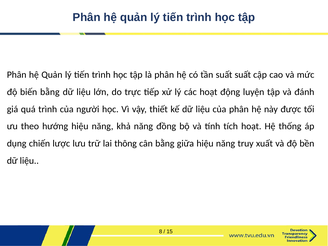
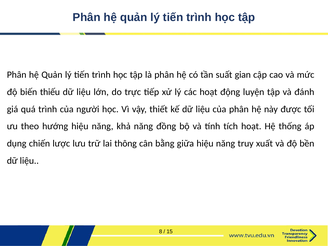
suất suất: suất -> gian (243, 75)
biến bằng: bằng -> thiếu (50, 92)
